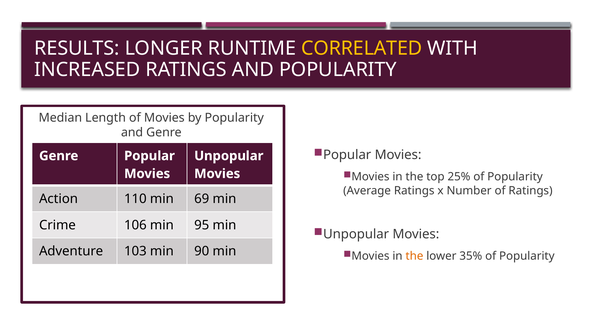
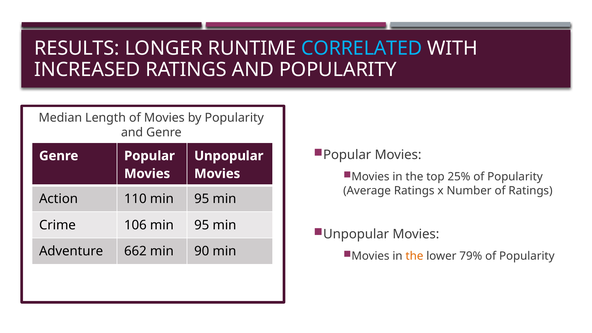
CORRELATED colour: yellow -> light blue (362, 48)
110 min 69: 69 -> 95 (202, 199)
103: 103 -> 662 (135, 251)
35%: 35% -> 79% (471, 256)
